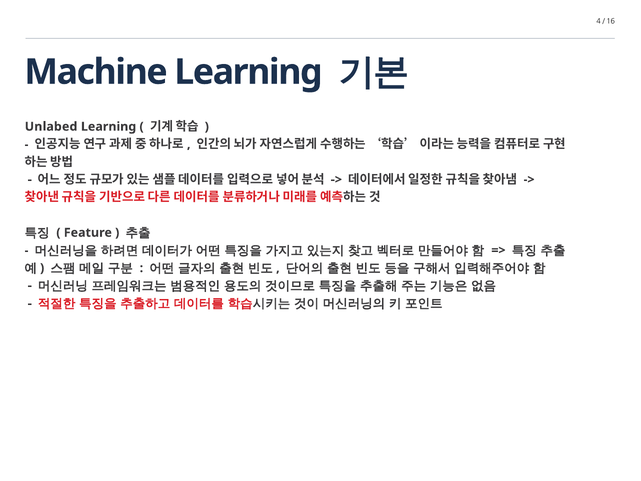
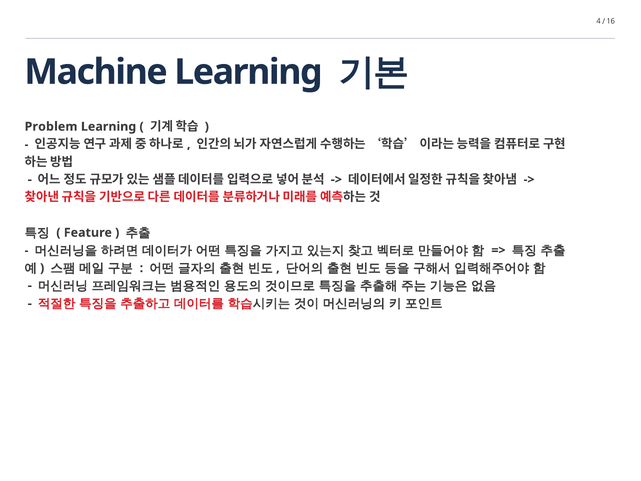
Unlabed: Unlabed -> Problem (51, 127)
